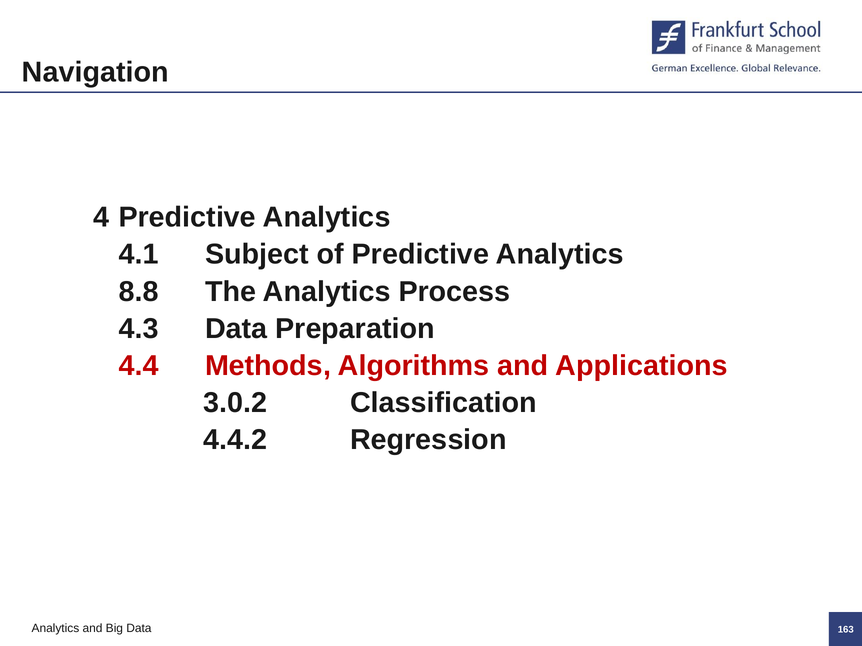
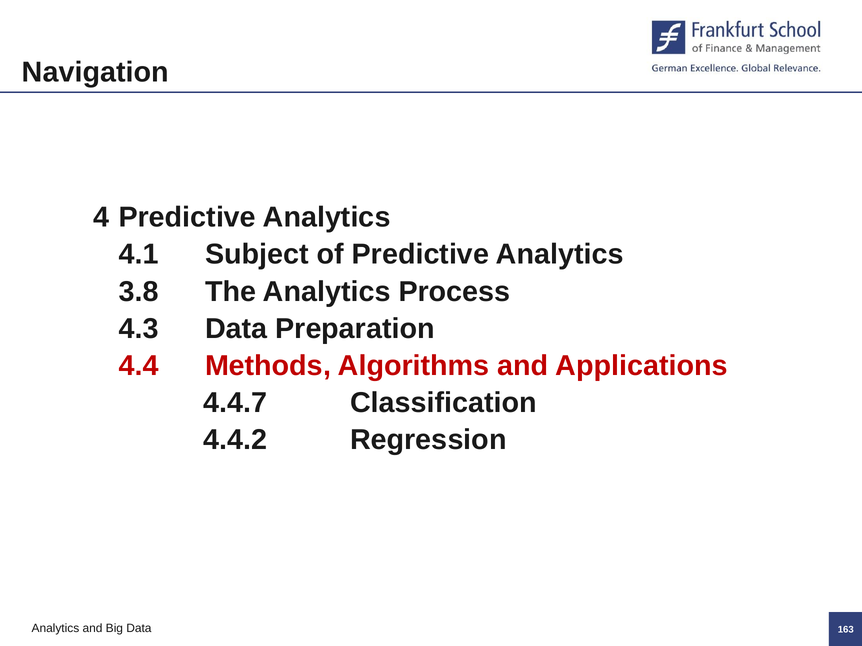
8.8: 8.8 -> 3.8 (139, 292)
3.0.2: 3.0.2 -> 4.4.7 (235, 403)
